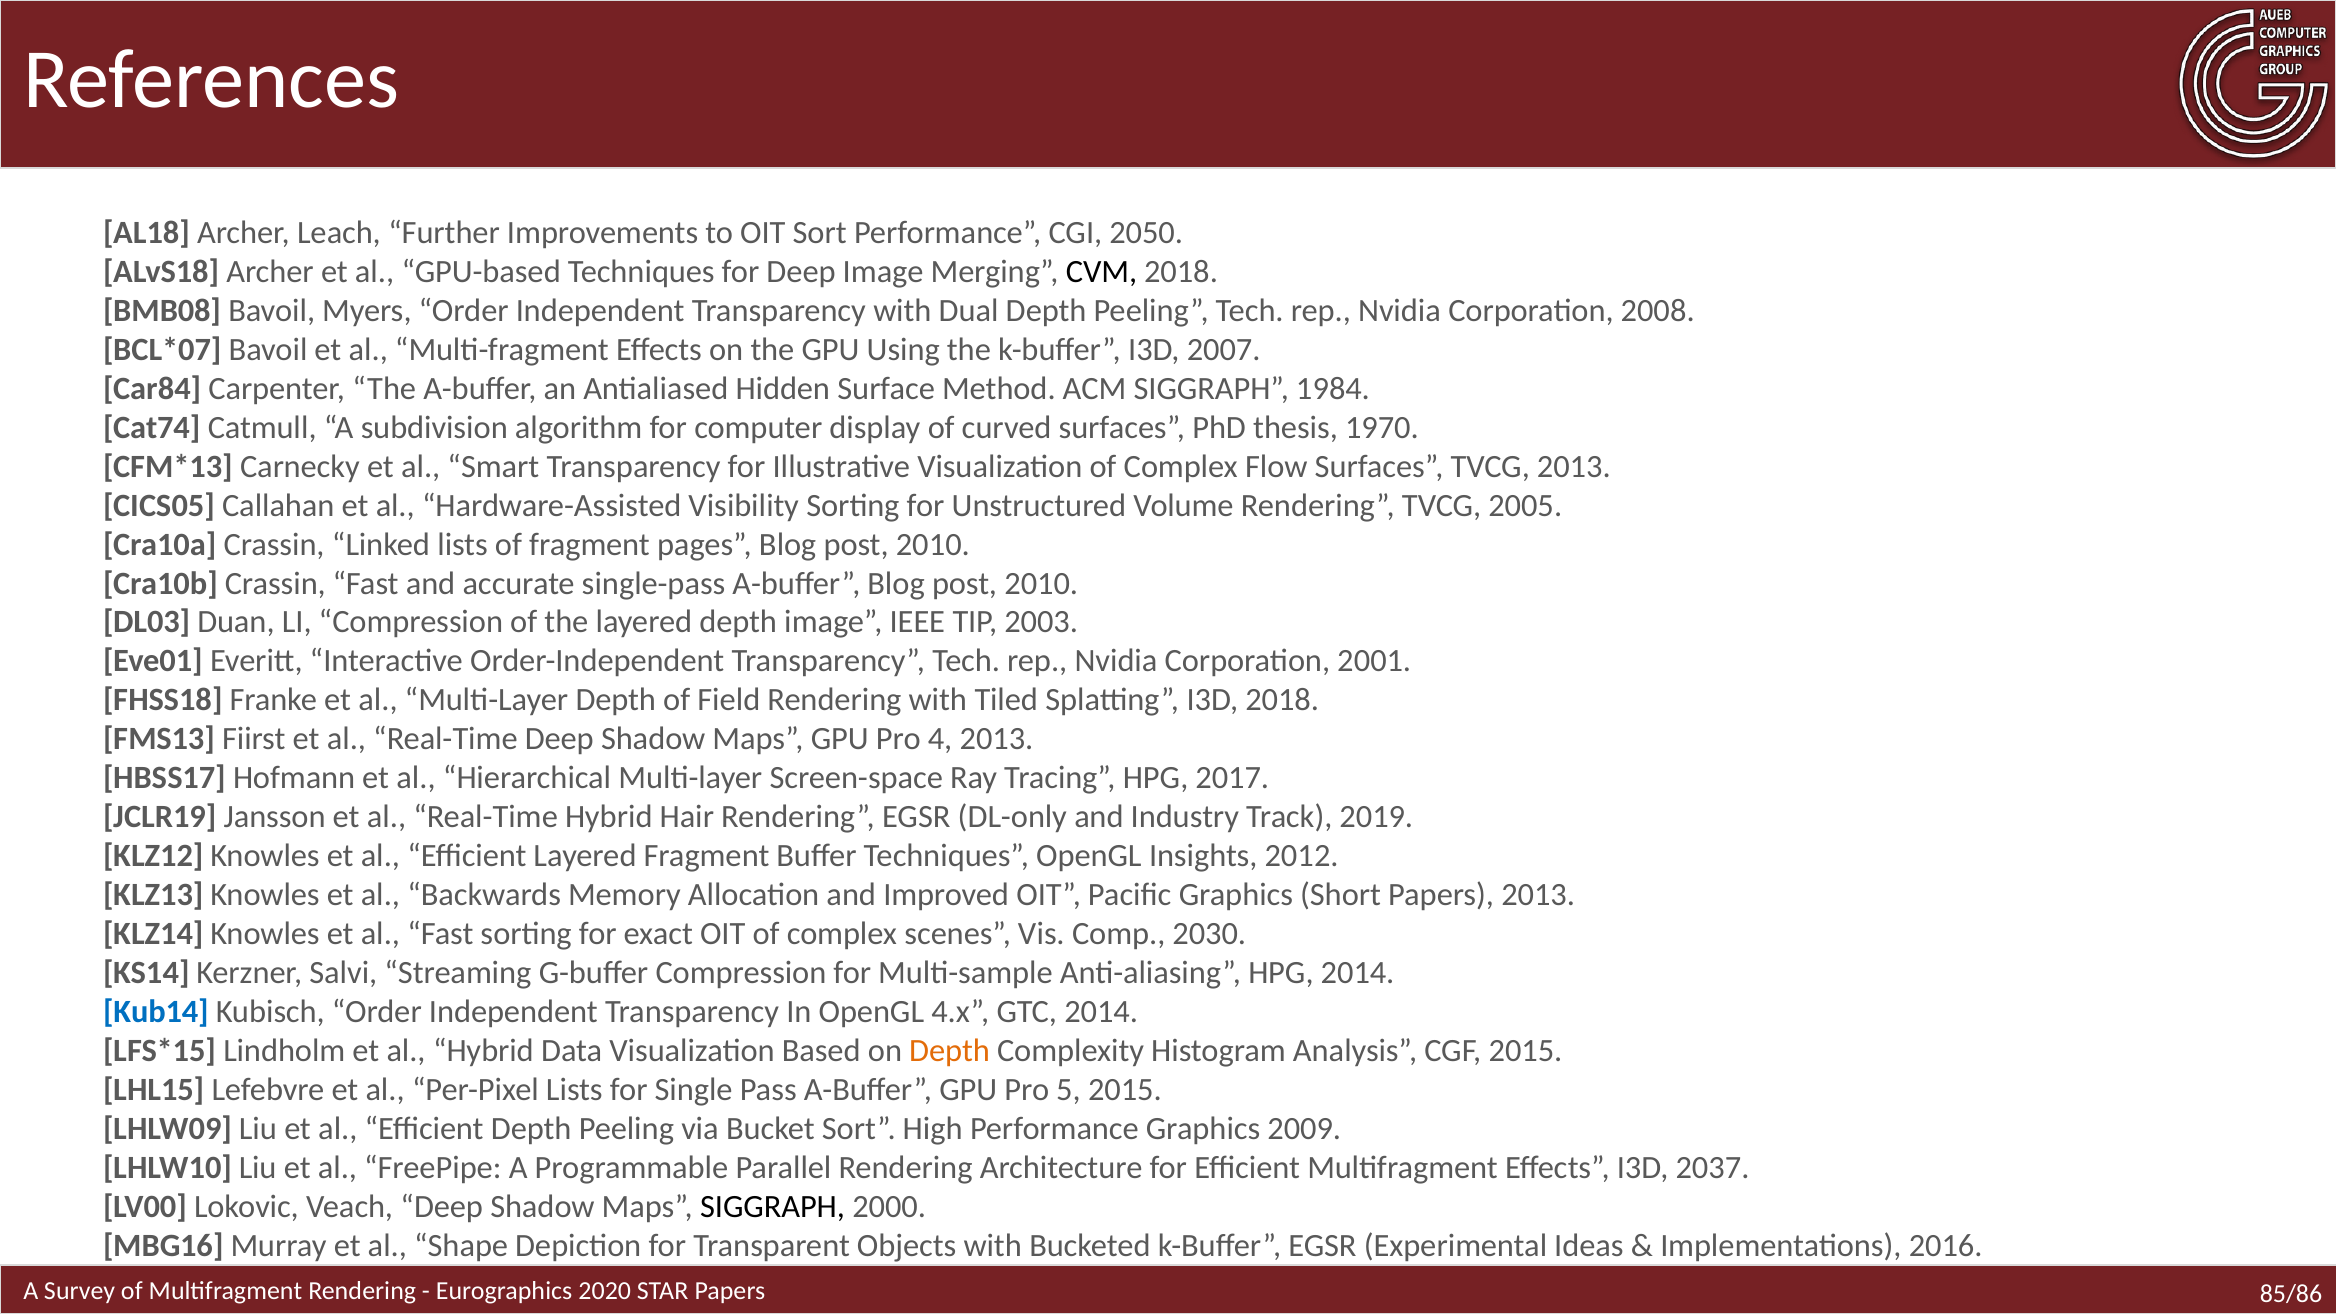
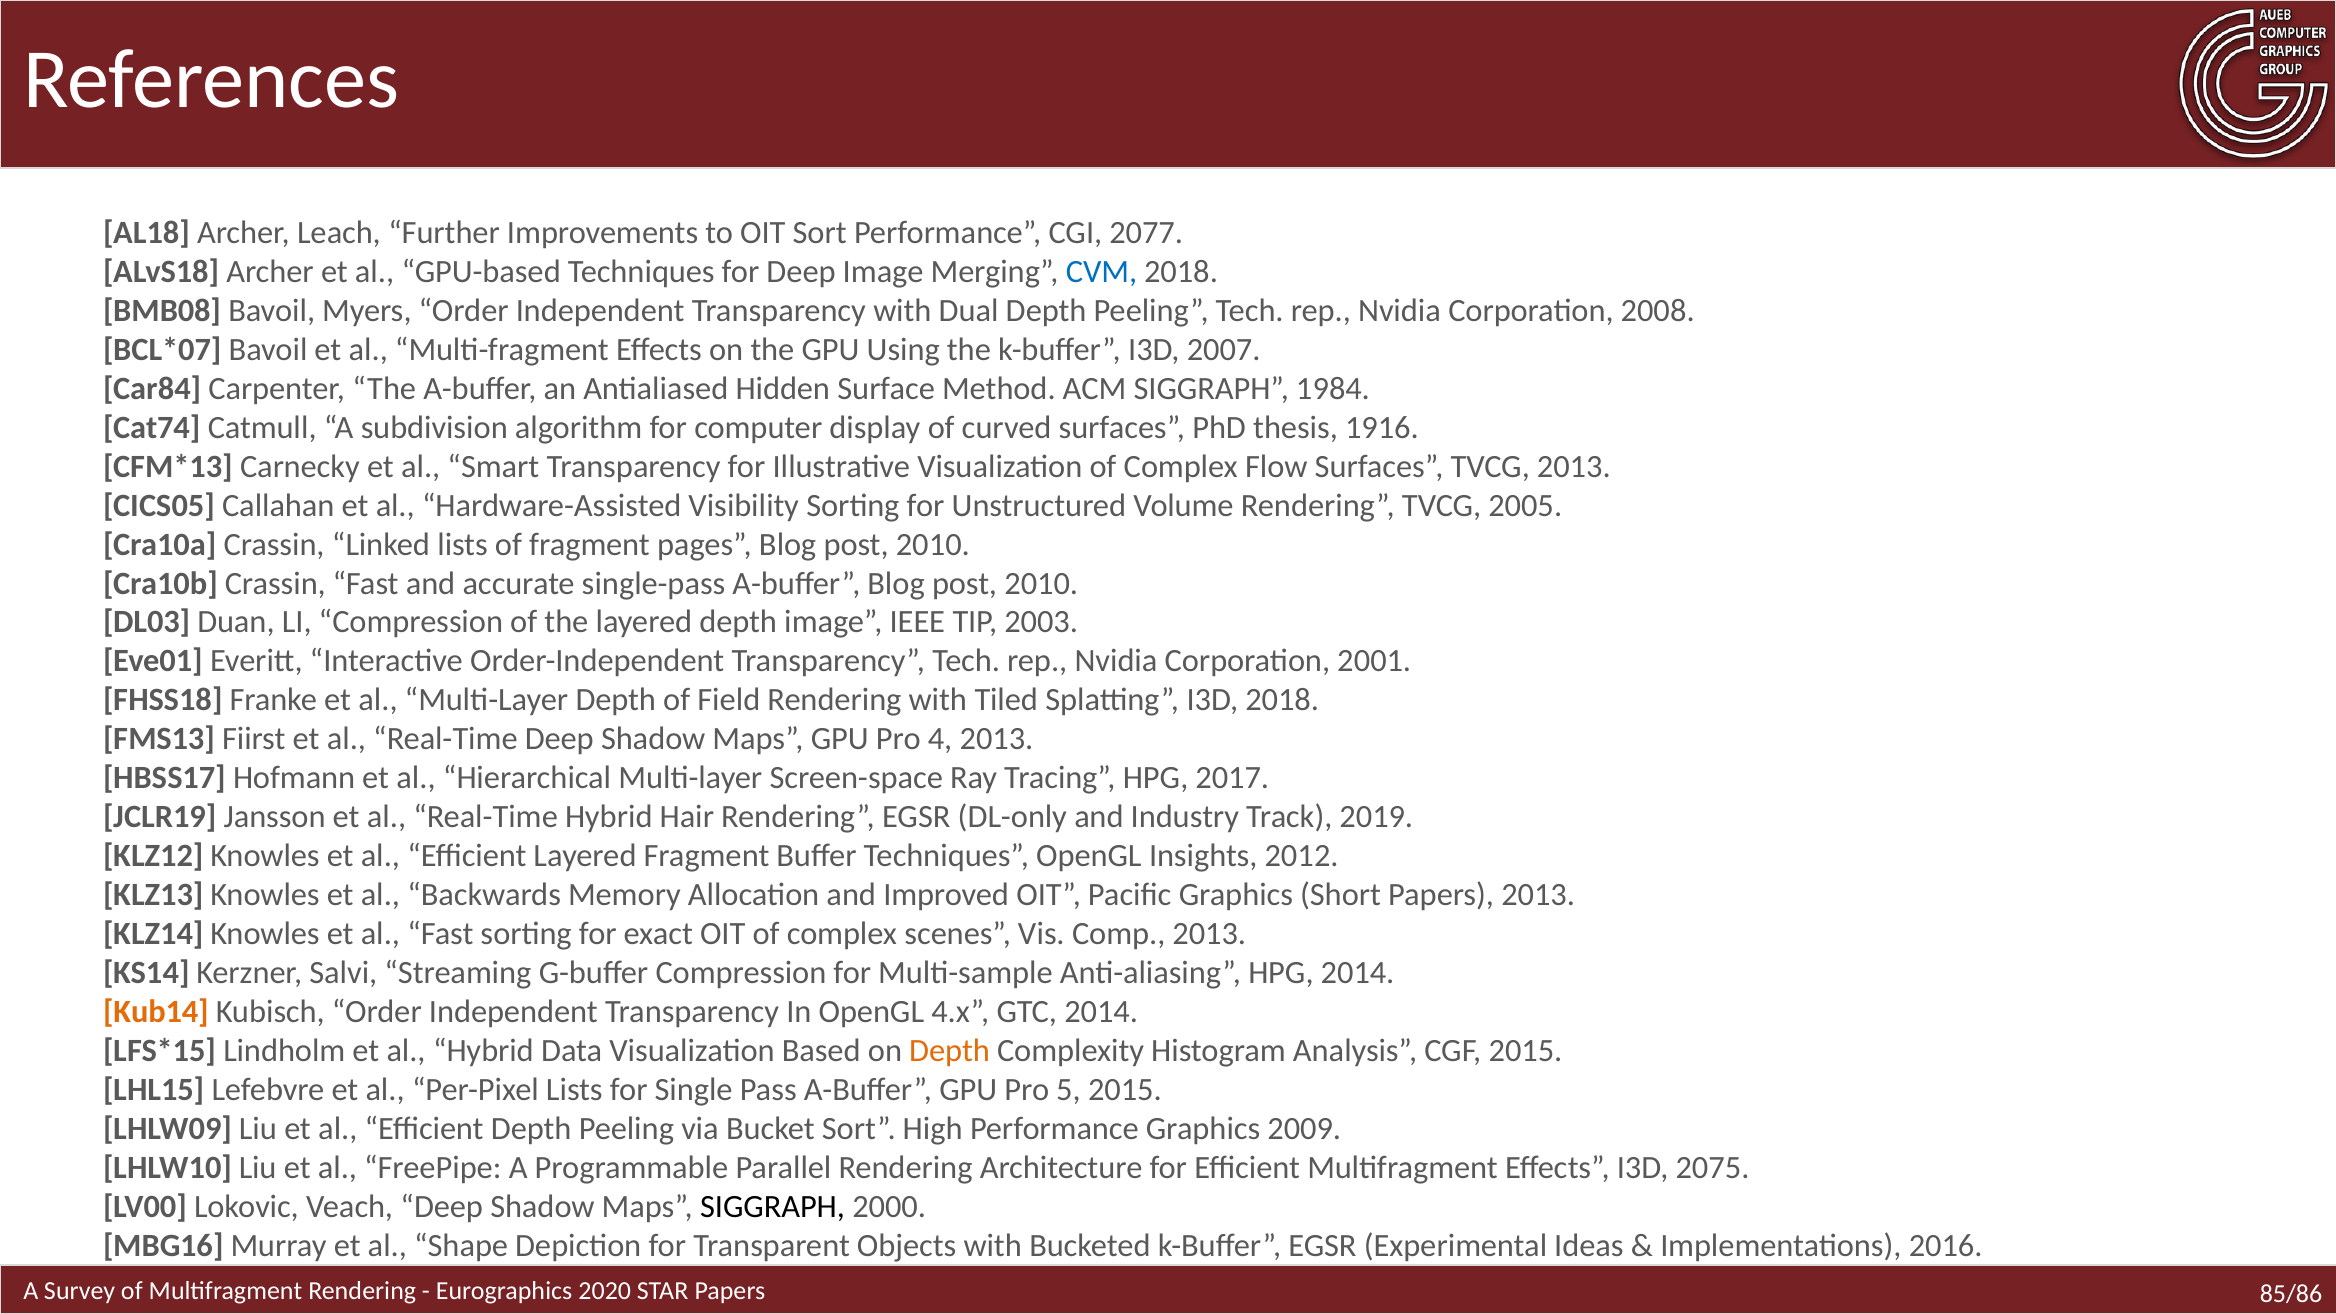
2050: 2050 -> 2077 (1146, 232)
CVM colour: black -> blue (1101, 271)
1970: 1970 -> 1916 (1382, 427)
Comp 2030: 2030 -> 2013 (1209, 934)
Kub14 colour: blue -> orange (156, 1012)
2037: 2037 -> 2075 (1713, 1168)
